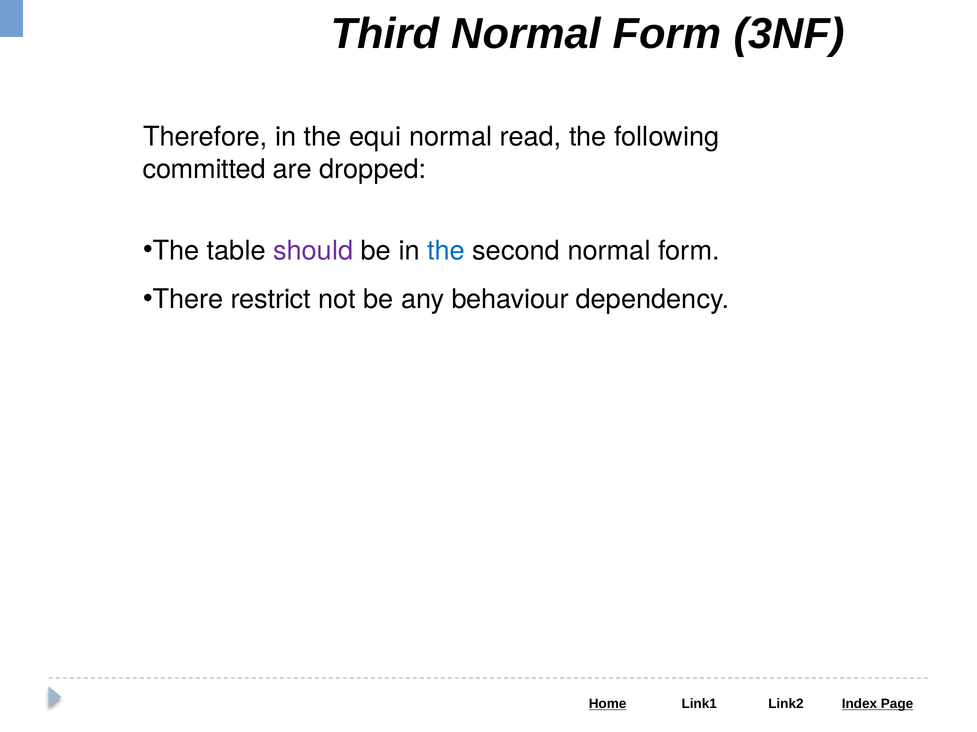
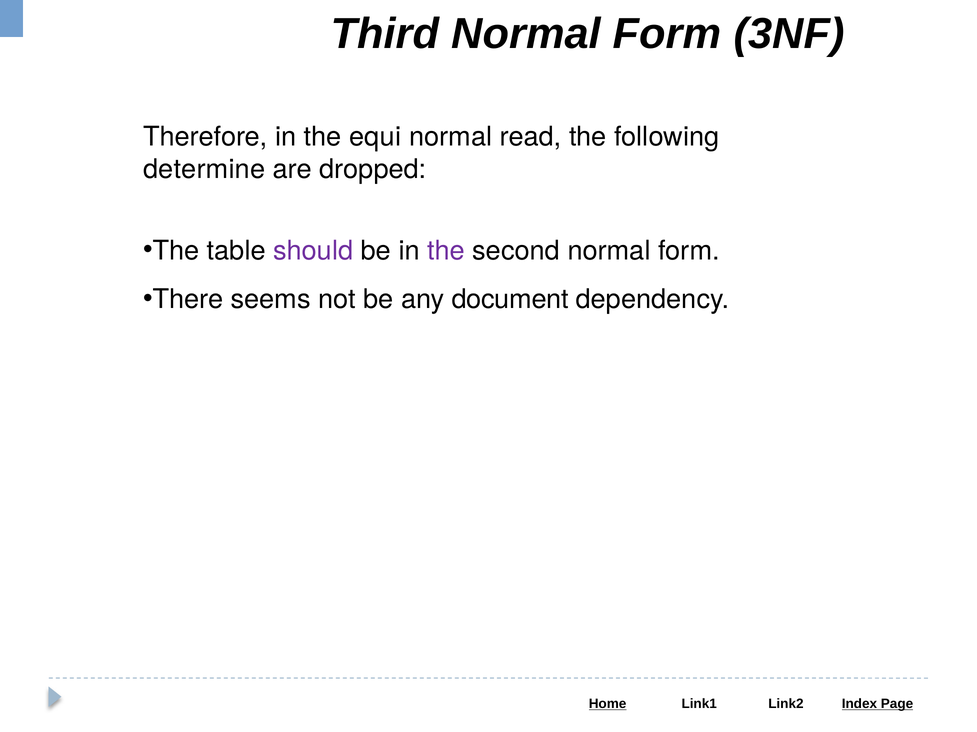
committed: committed -> determine (204, 169)
the colour: blue -> purple (446, 251)
restrict: restrict -> seems (271, 300)
behaviour: behaviour -> document (510, 300)
